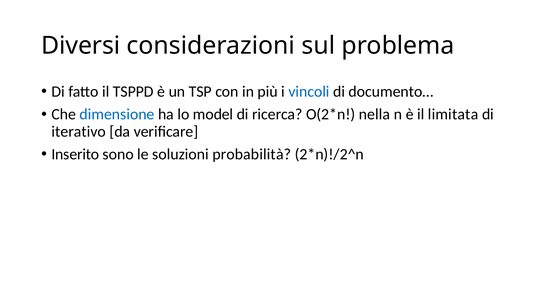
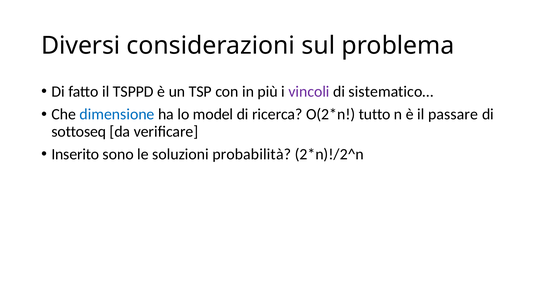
vincoli colour: blue -> purple (309, 92)
documento…: documento… -> sistematico… (391, 92)
nella: nella -> tutto (375, 114)
limitata: limitata -> passare (453, 114)
iterativo: iterativo -> sottoseq (79, 131)
